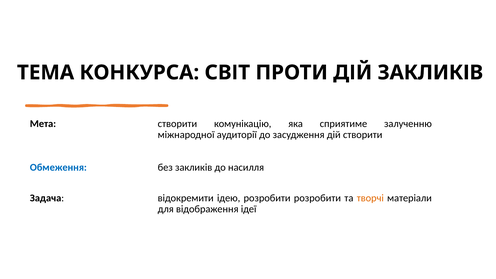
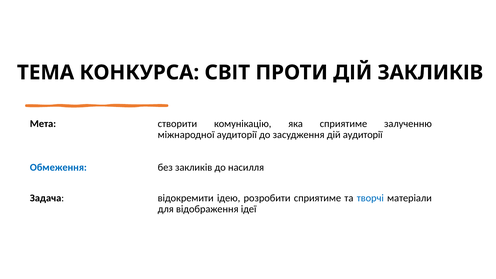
дій створити: створити -> аудиторії (363, 135)
розробити розробити: розробити -> сприятиме (317, 198)
творчі colour: orange -> blue (370, 198)
